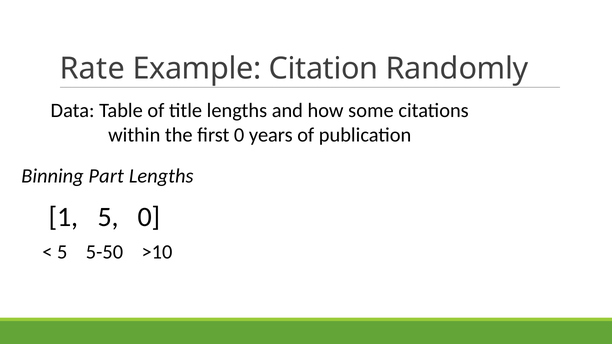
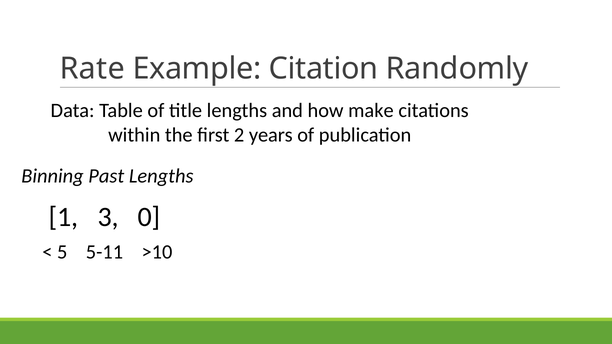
some: some -> make (371, 111)
first 0: 0 -> 2 (239, 135)
Part: Part -> Past (106, 176)
1 5: 5 -> 3 (108, 217)
5-50: 5-50 -> 5-11 (104, 252)
